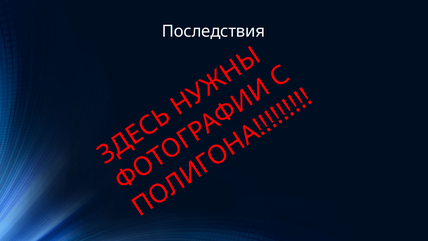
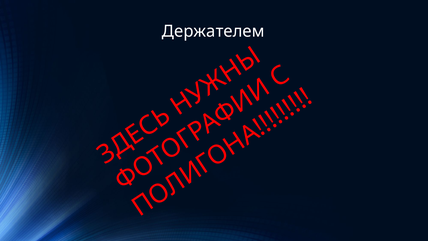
Последствия: Последствия -> Держателем (213, 31)
